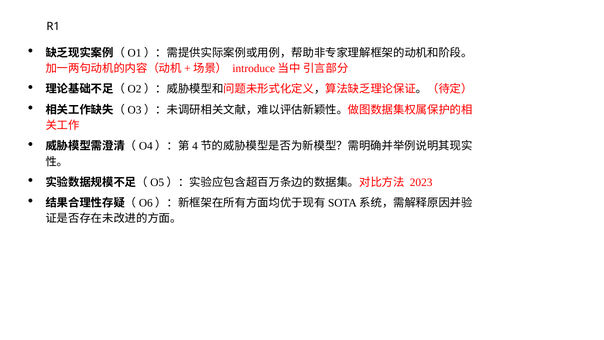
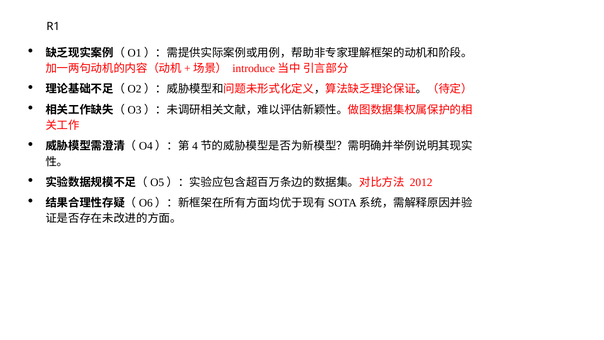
2023: 2023 -> 2012 (421, 182)
